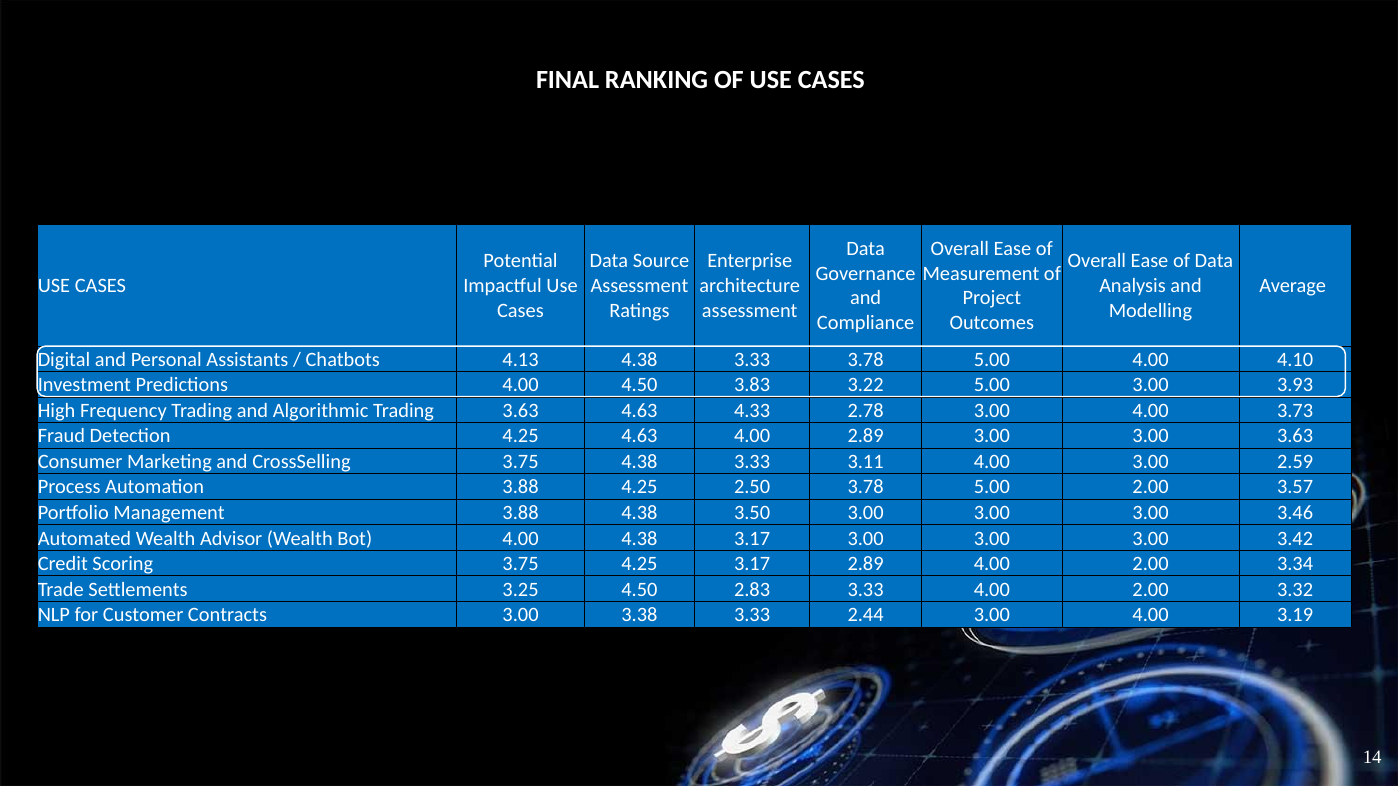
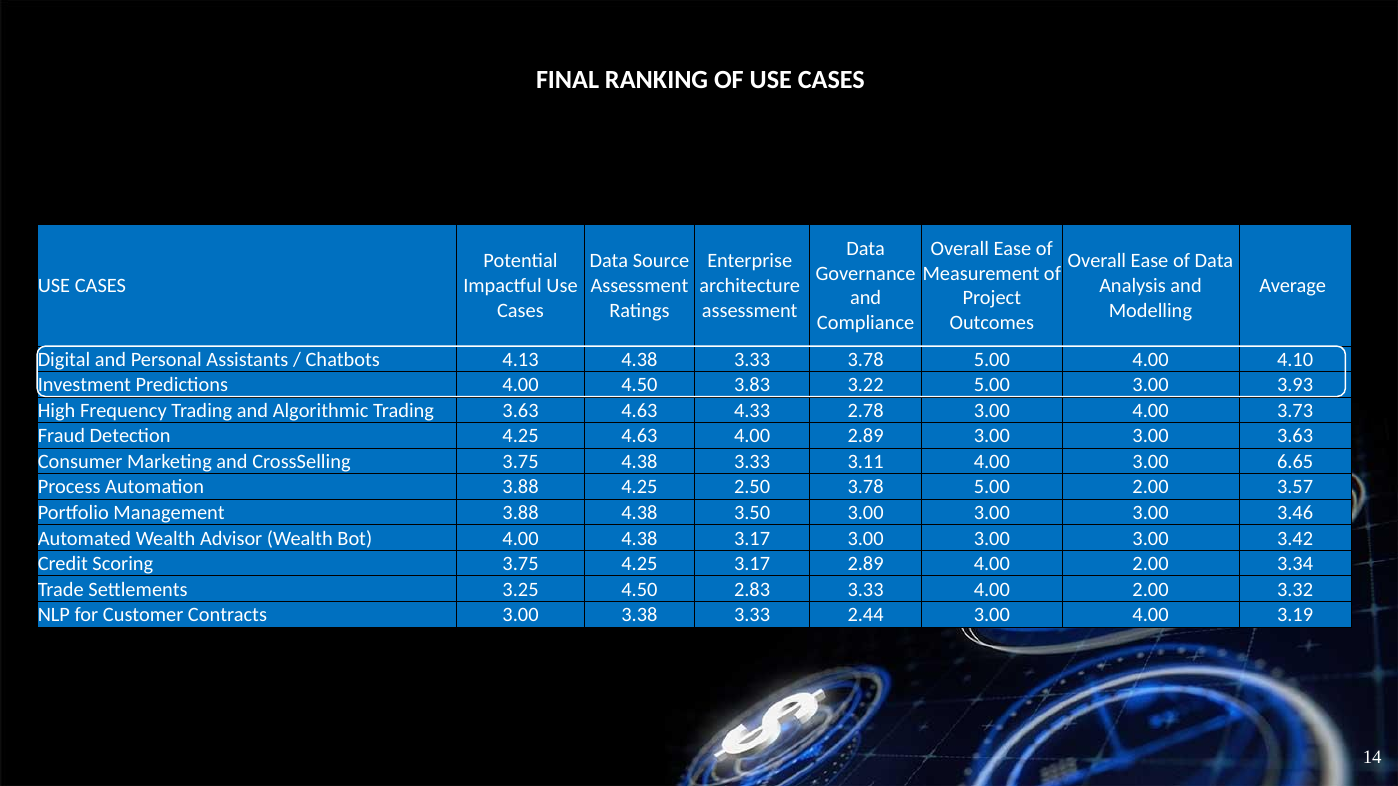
2.59: 2.59 -> 6.65 (1295, 462)
